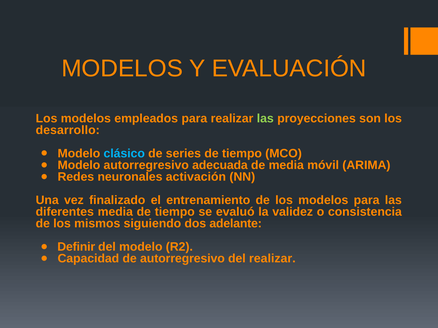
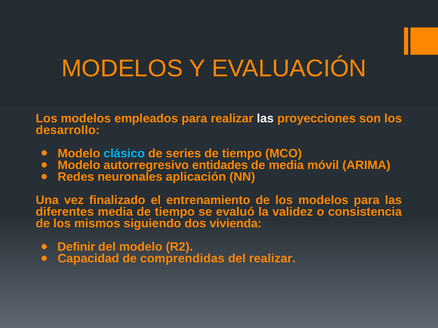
las colour: light green -> white (265, 119)
adecuada: adecuada -> entidades (220, 165)
activación: activación -> aplicación (196, 177)
adelante: adelante -> vivienda (236, 224)
de autorregresivo: autorregresivo -> comprendidas (182, 259)
